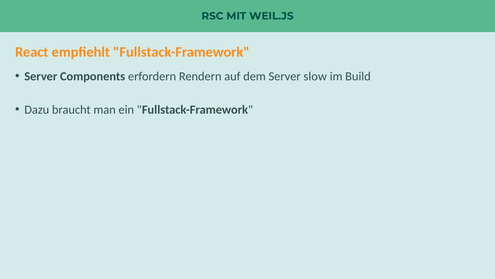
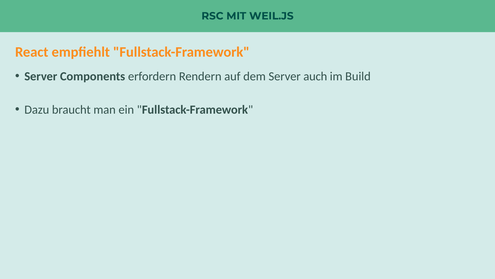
slow: slow -> auch (315, 76)
